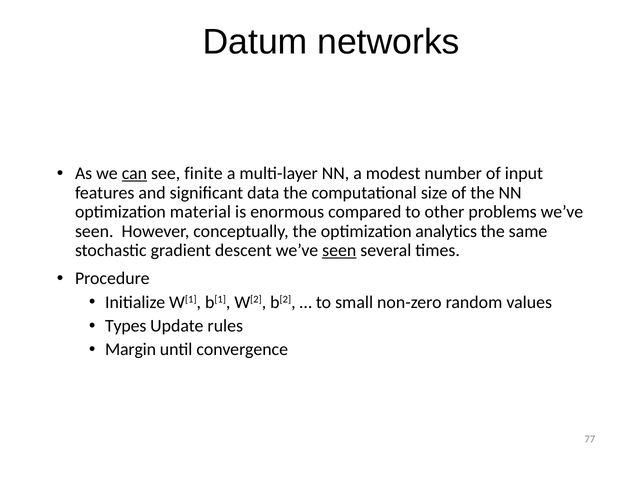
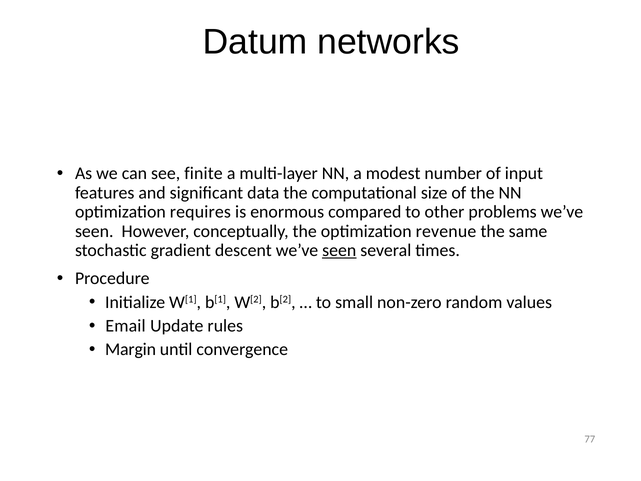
can underline: present -> none (134, 173)
material: material -> requires (200, 212)
analytics: analytics -> revenue (446, 231)
Types: Types -> Email (126, 326)
